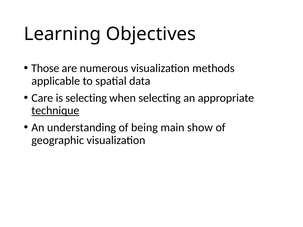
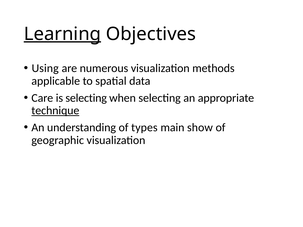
Learning underline: none -> present (62, 34)
Those: Those -> Using (45, 68)
being: being -> types (144, 128)
